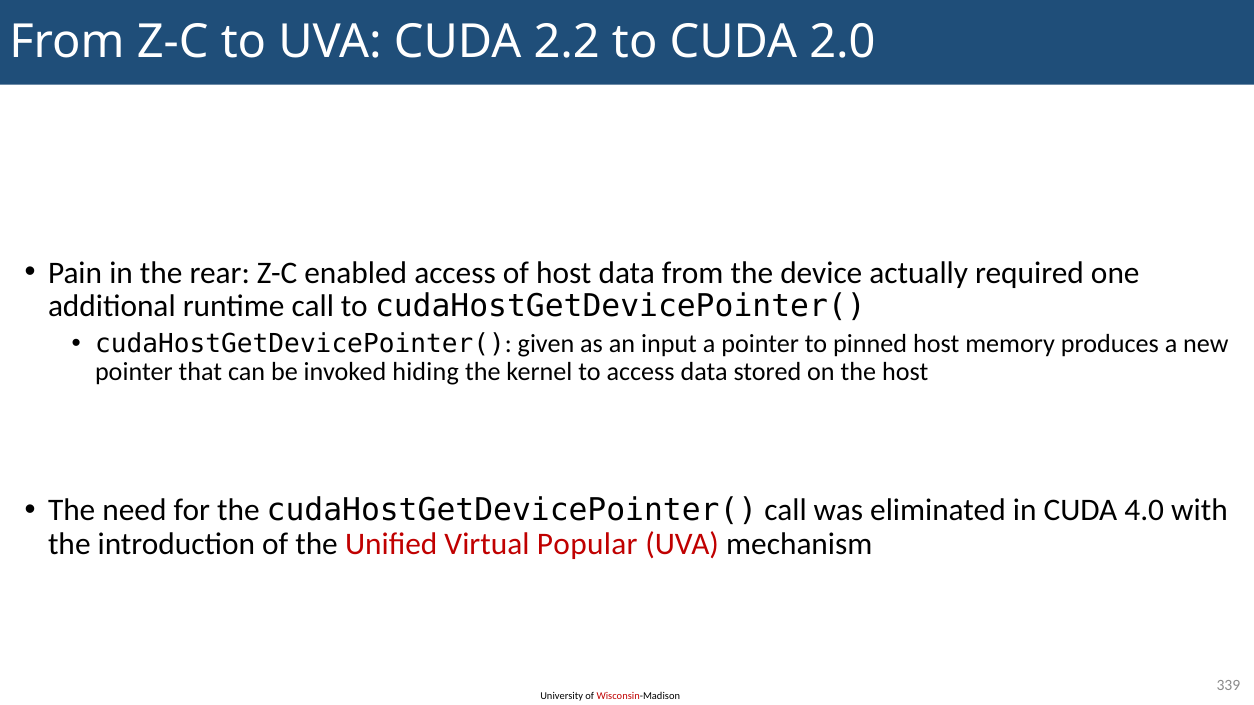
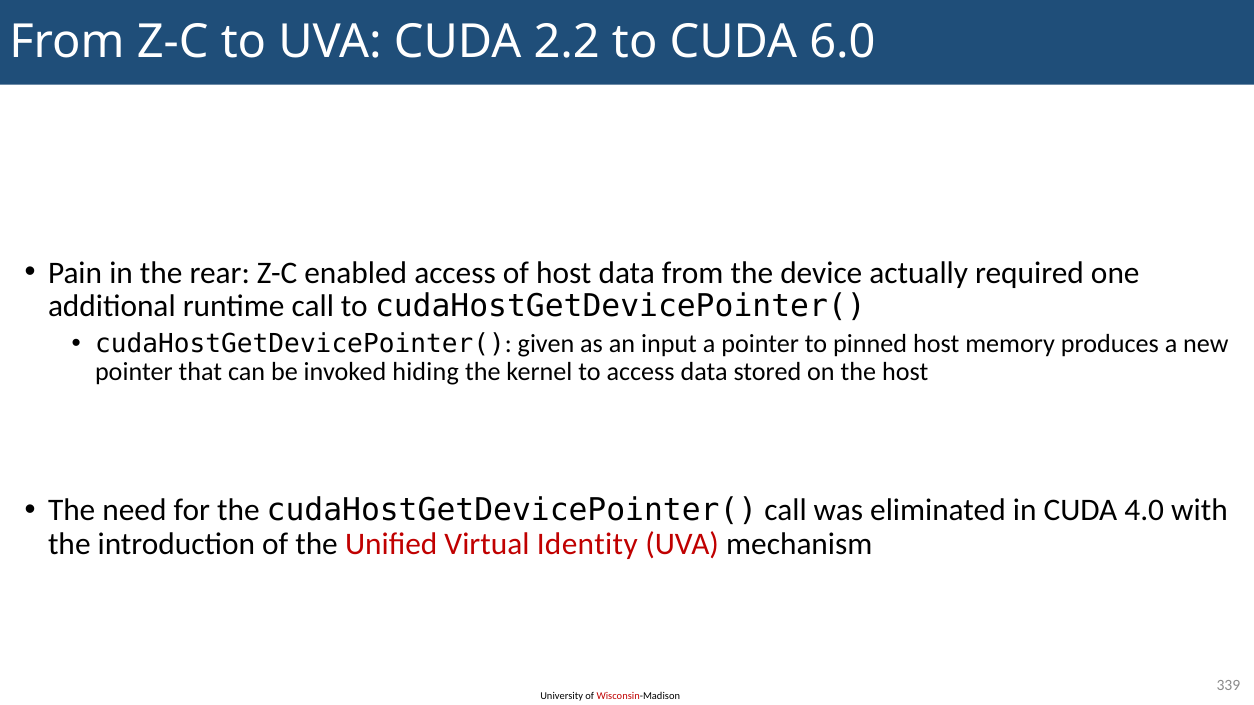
2.0: 2.0 -> 6.0 (842, 42)
Popular: Popular -> Identity (587, 544)
